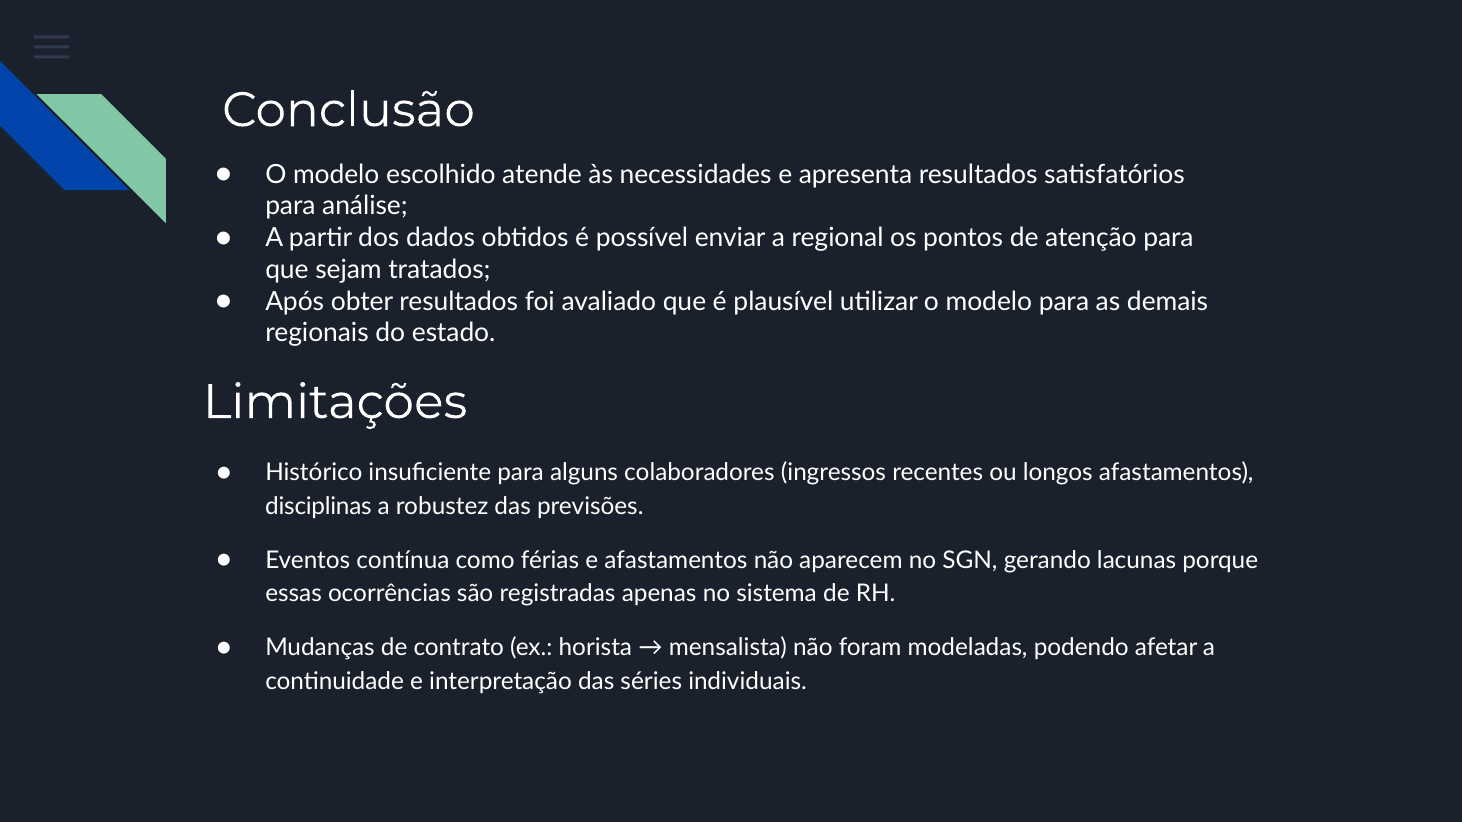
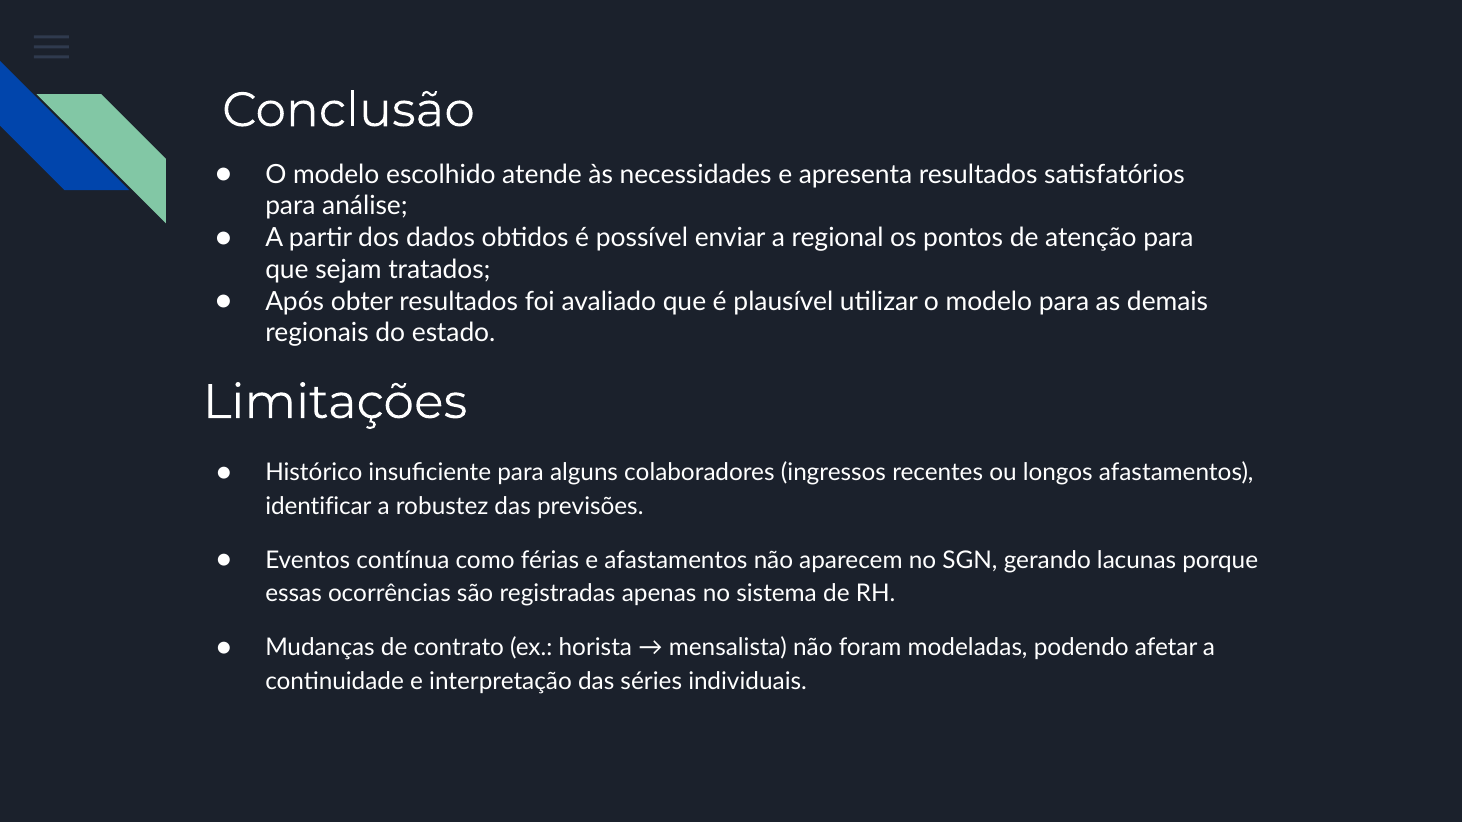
disciplinas: disciplinas -> identificar (318, 506)
